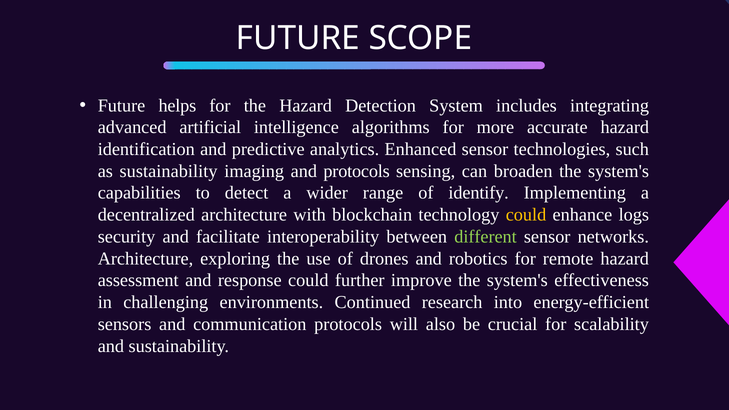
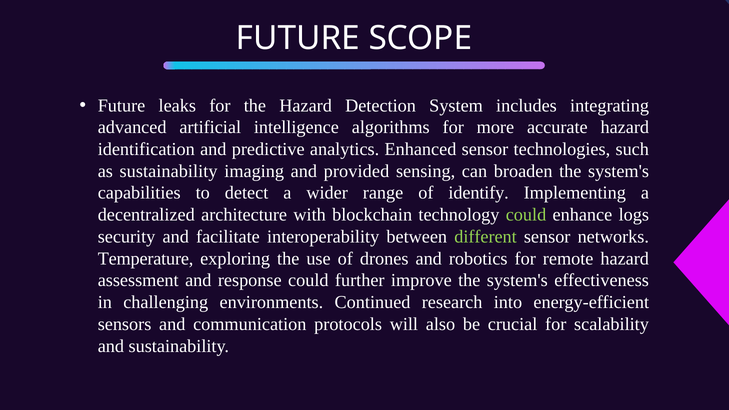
helps: helps -> leaks (177, 106)
and protocols: protocols -> provided (356, 171)
could colour: yellow -> light green (526, 215)
Architecture: Architecture -> Temperature (146, 259)
